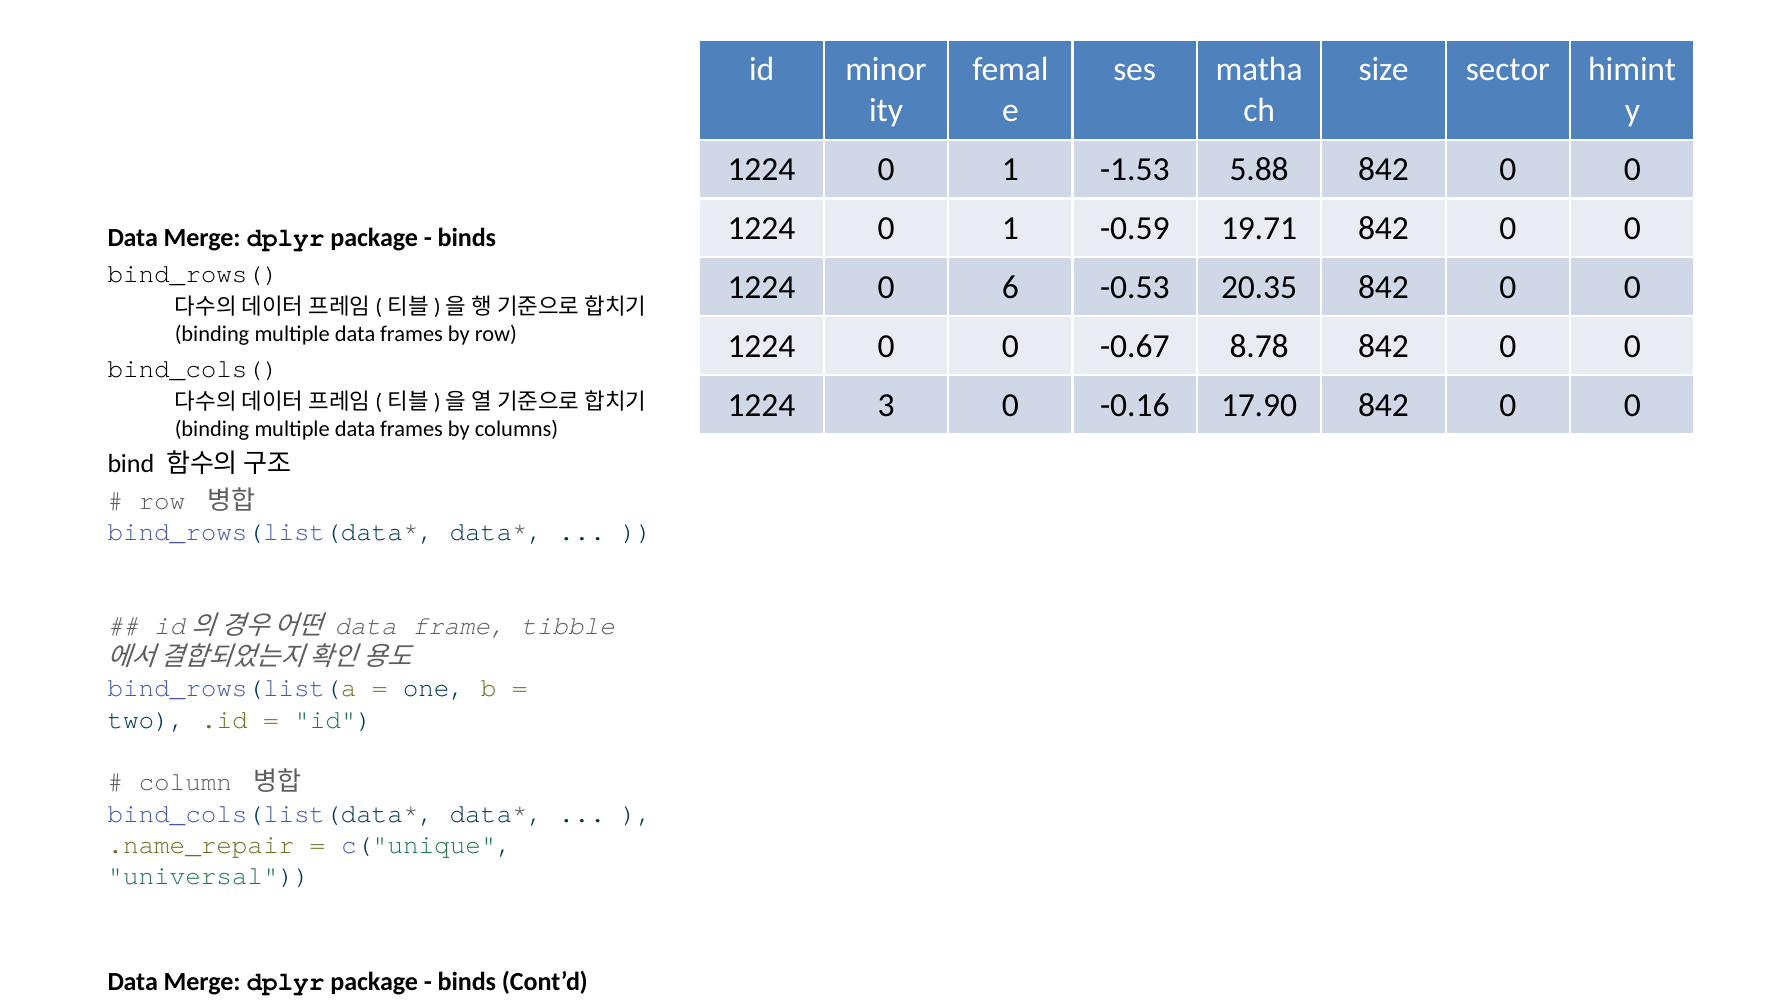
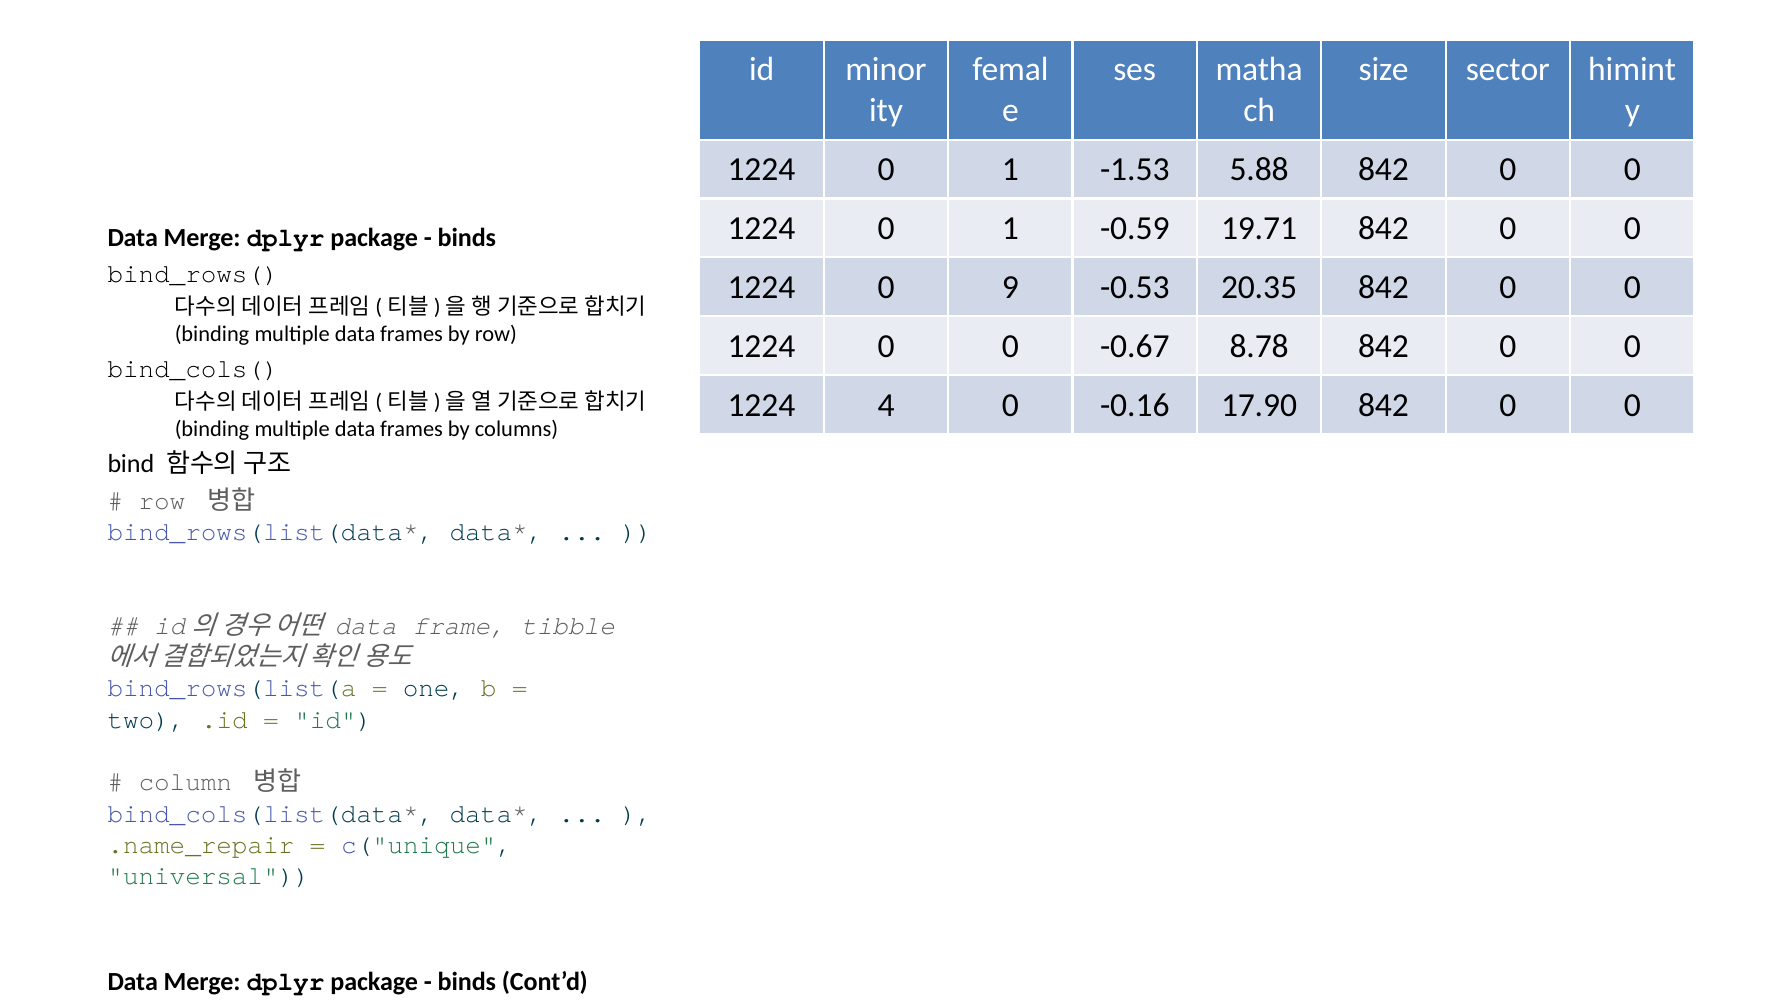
6: 6 -> 9 (1010, 287)
3: 3 -> 4 (886, 405)
